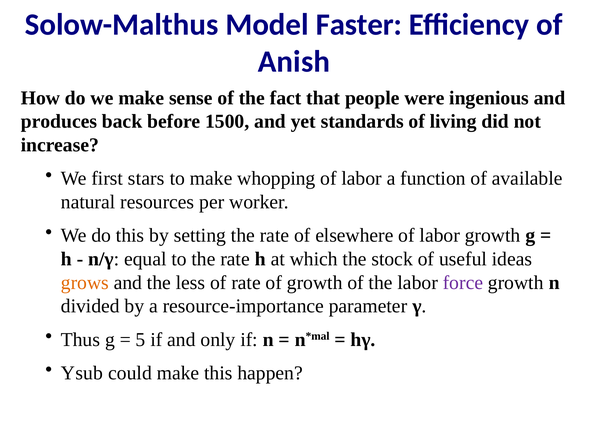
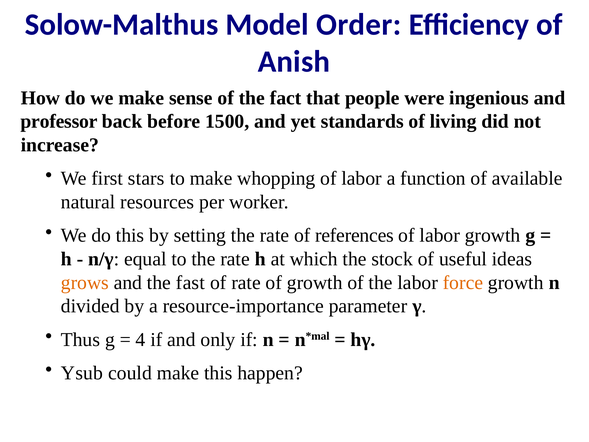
Faster: Faster -> Order (359, 24)
produces: produces -> professor (59, 121)
elsewhere: elsewhere -> references (354, 235)
less: less -> fast (190, 282)
force colour: purple -> orange (463, 282)
5: 5 -> 4 (141, 339)
